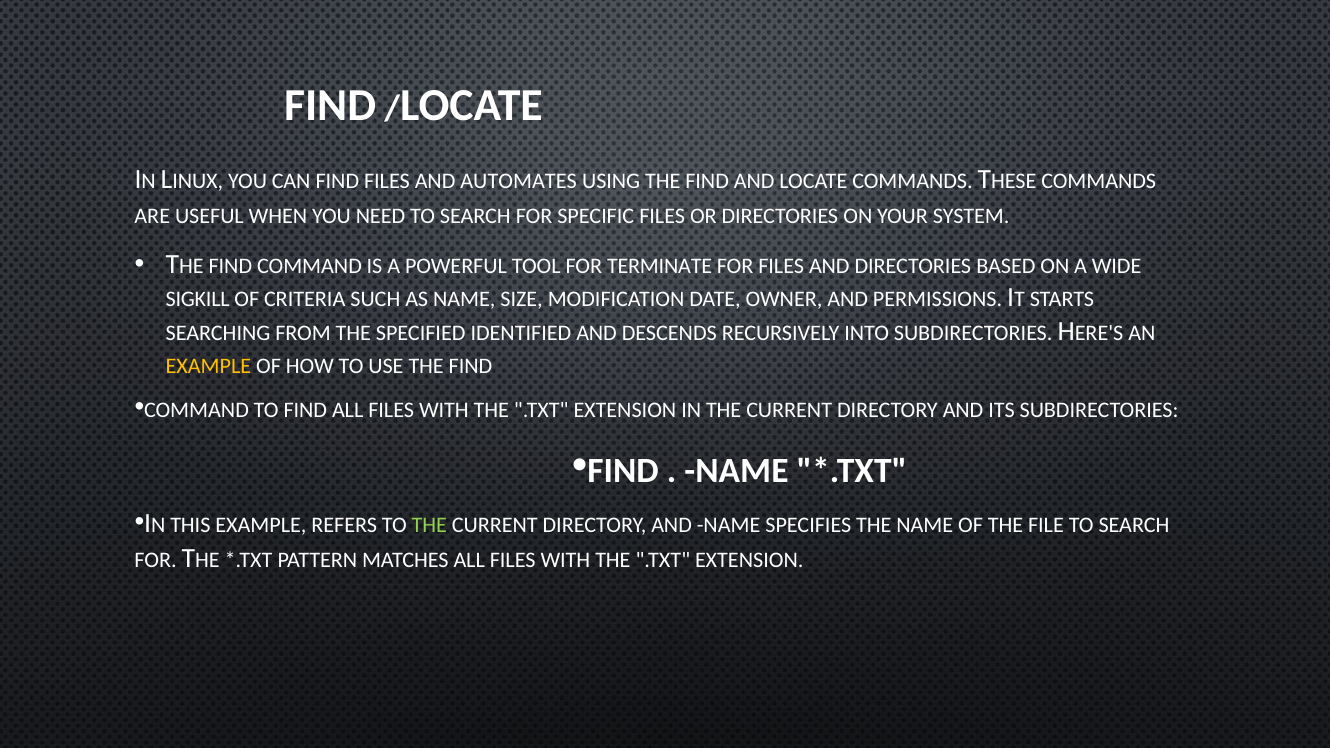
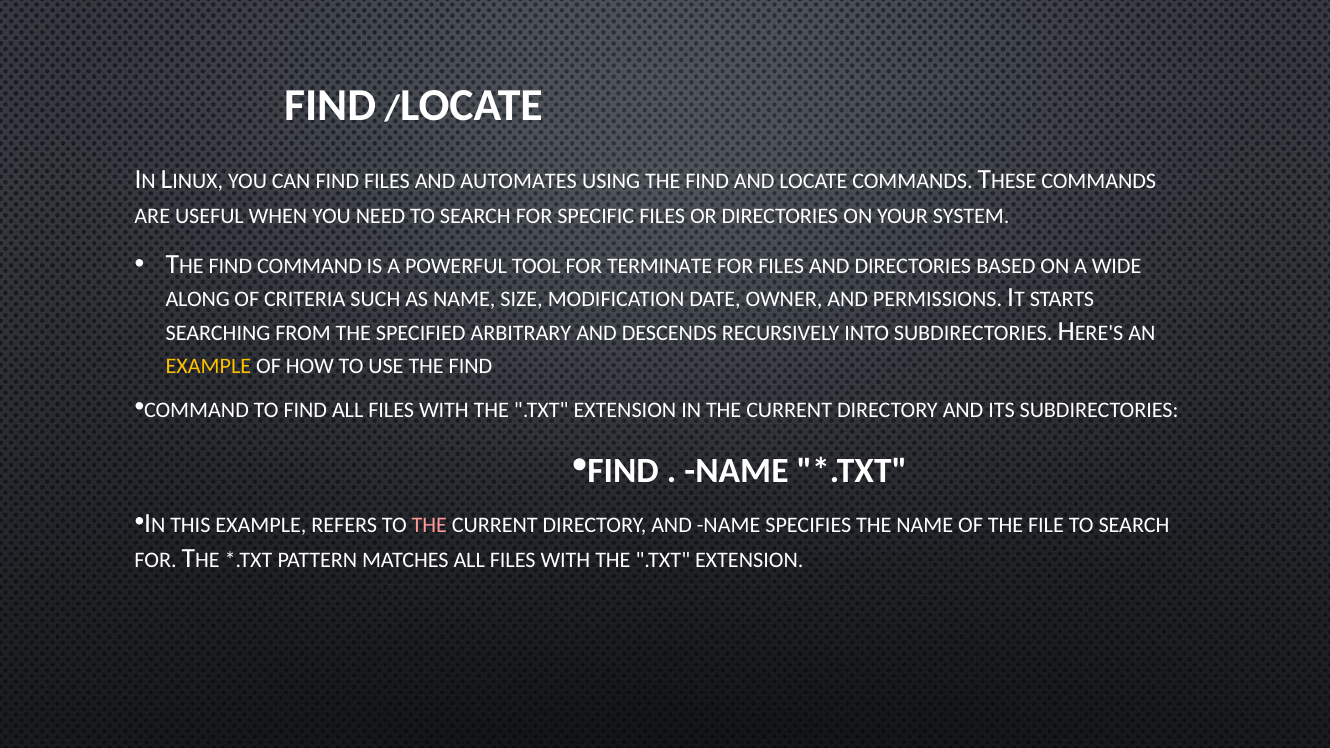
SIGKILL: SIGKILL -> ALONG (198, 300)
IDENTIFIED: IDENTIFIED -> ARBITRARY (521, 333)
THE colour: light green -> pink (429, 525)
